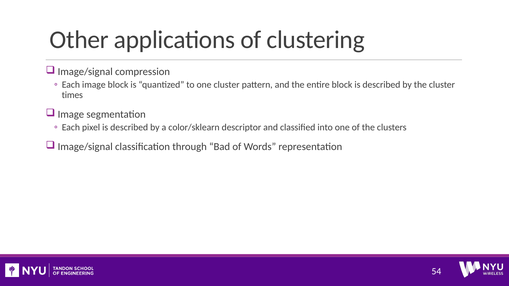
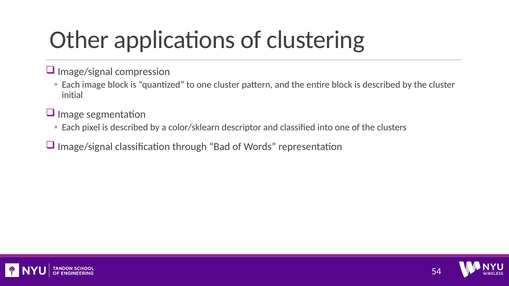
times: times -> initial (72, 95)
